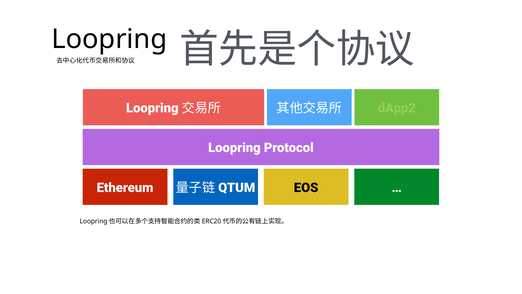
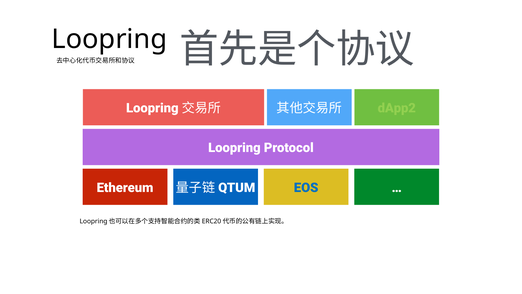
EOS colour: black -> blue (306, 187)
